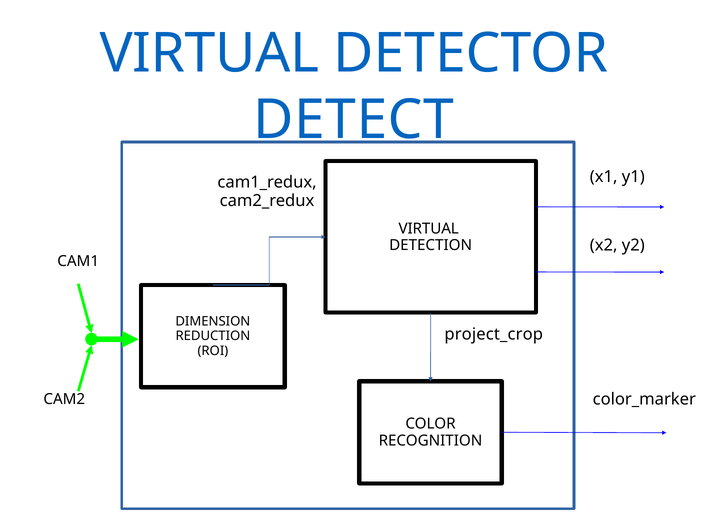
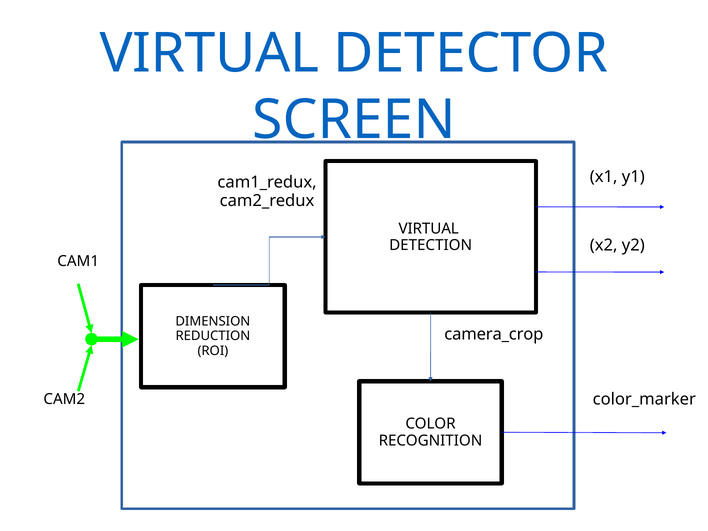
DETECT: DETECT -> SCREEN (354, 120)
project_crop: project_crop -> camera_crop (494, 334)
